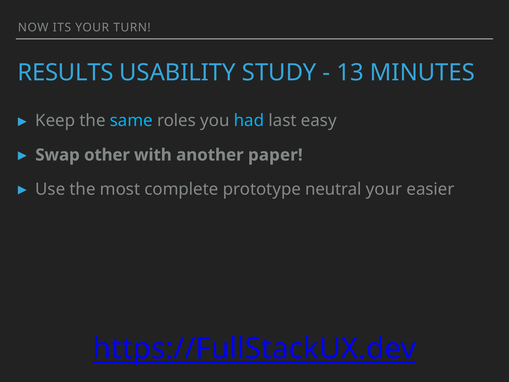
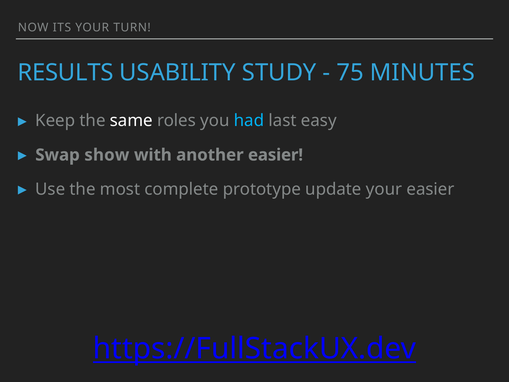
13: 13 -> 75 (350, 73)
same colour: light blue -> white (131, 121)
other: other -> show (107, 155)
another paper: paper -> easier (276, 155)
neutral: neutral -> update (333, 189)
